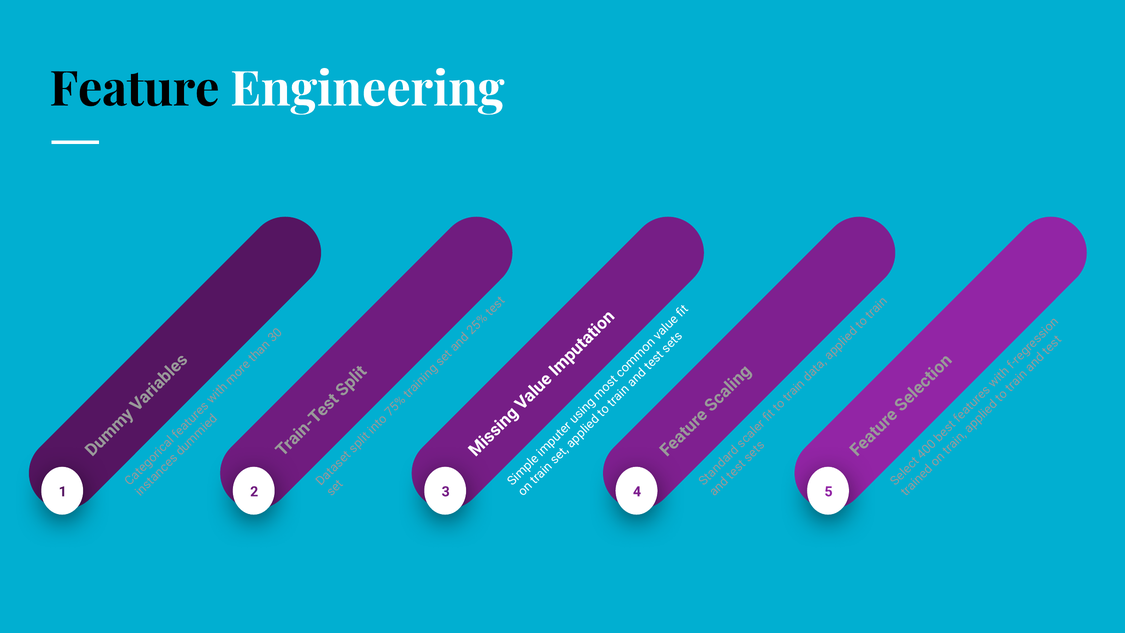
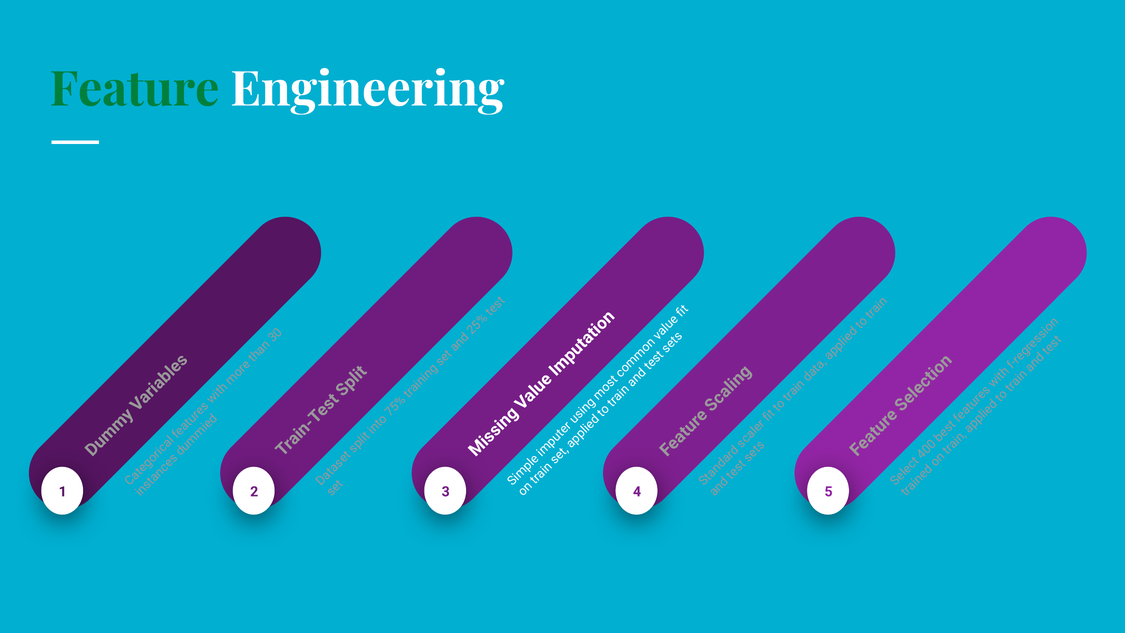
Feature colour: black -> green (135, 90)
